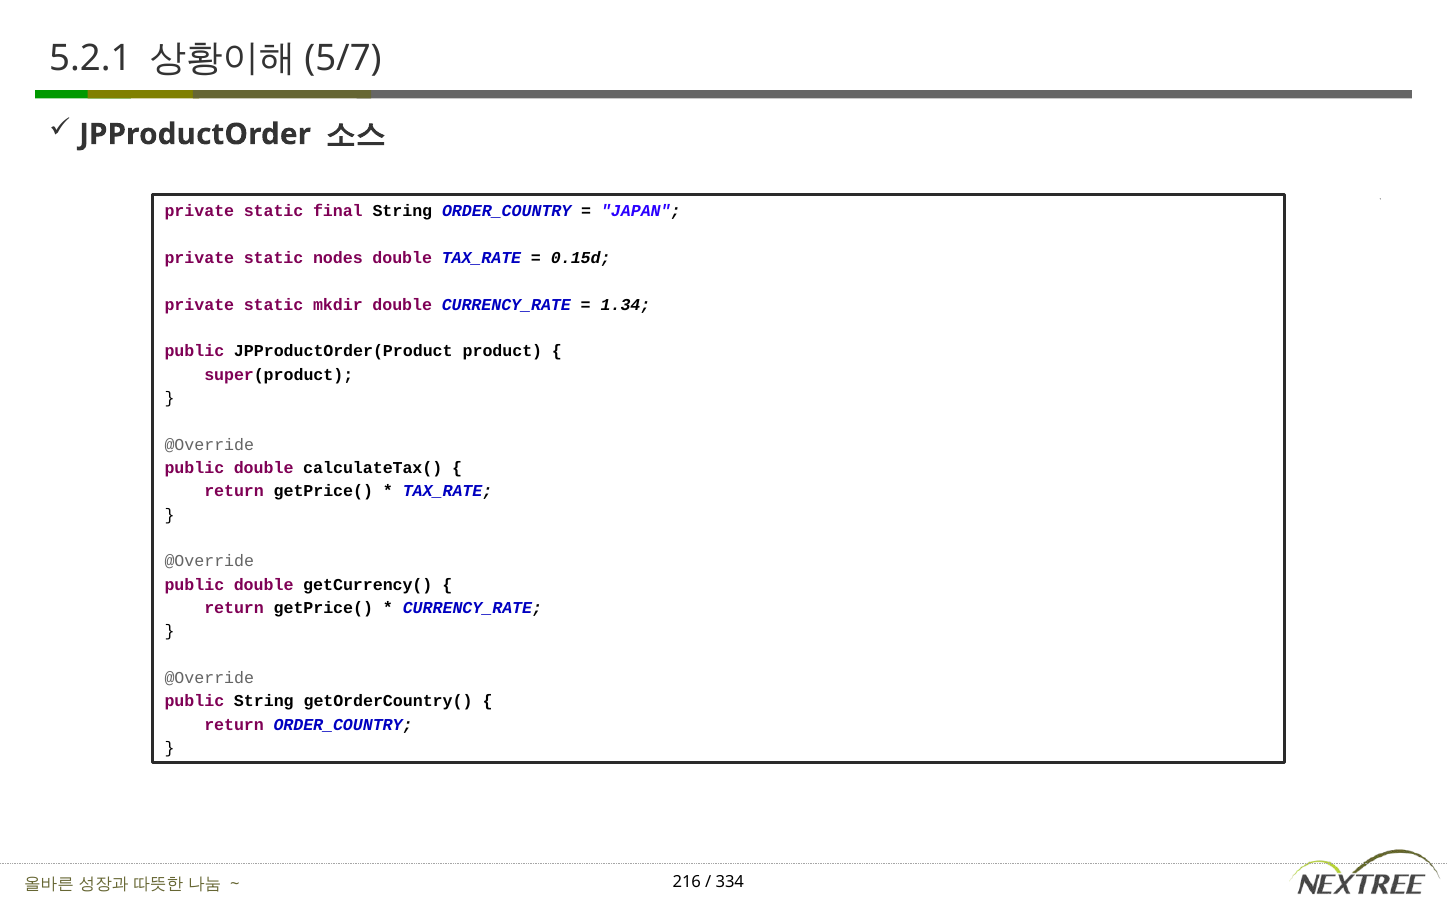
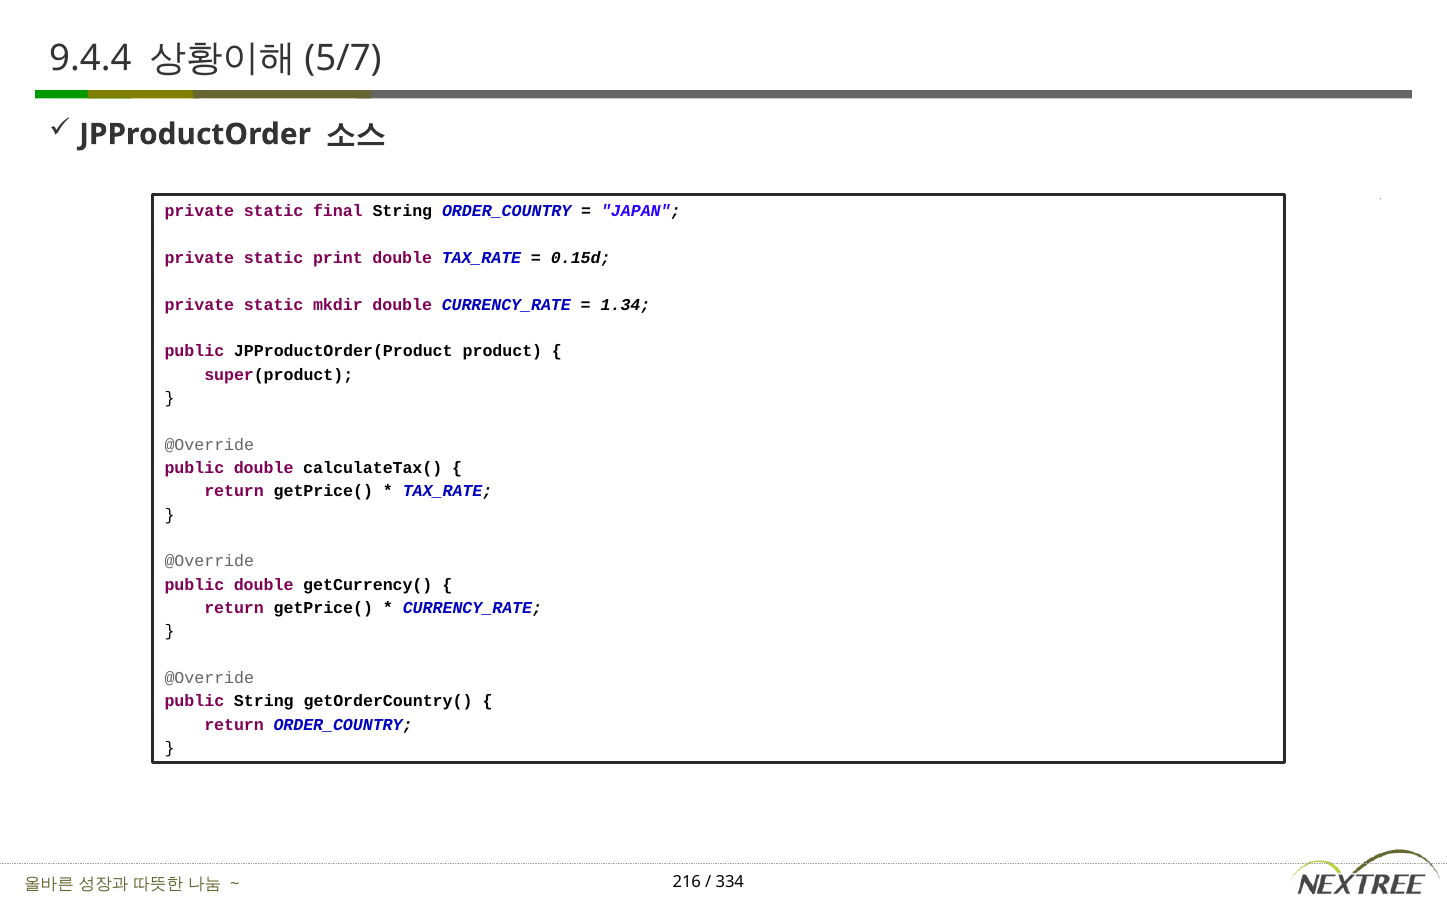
5.2.1: 5.2.1 -> 9.4.4 (90, 58)
nodes: nodes -> print (338, 258)
